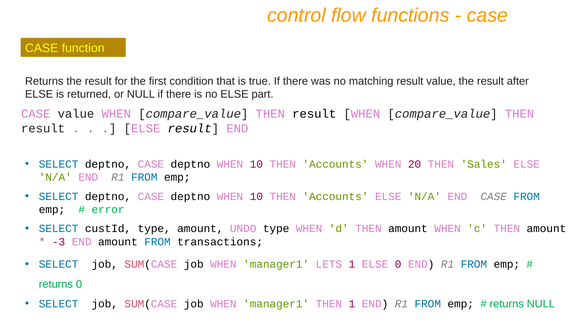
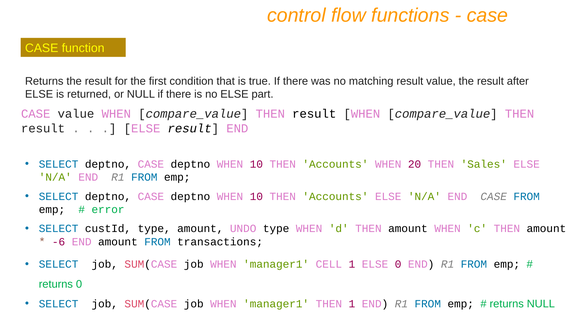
-3: -3 -> -6 (59, 242)
LETS: LETS -> CELL (329, 264)
